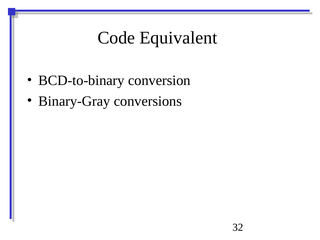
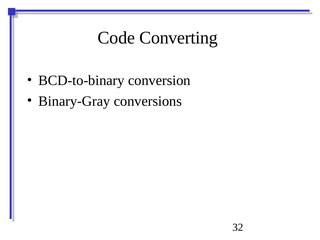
Equivalent: Equivalent -> Converting (179, 38)
